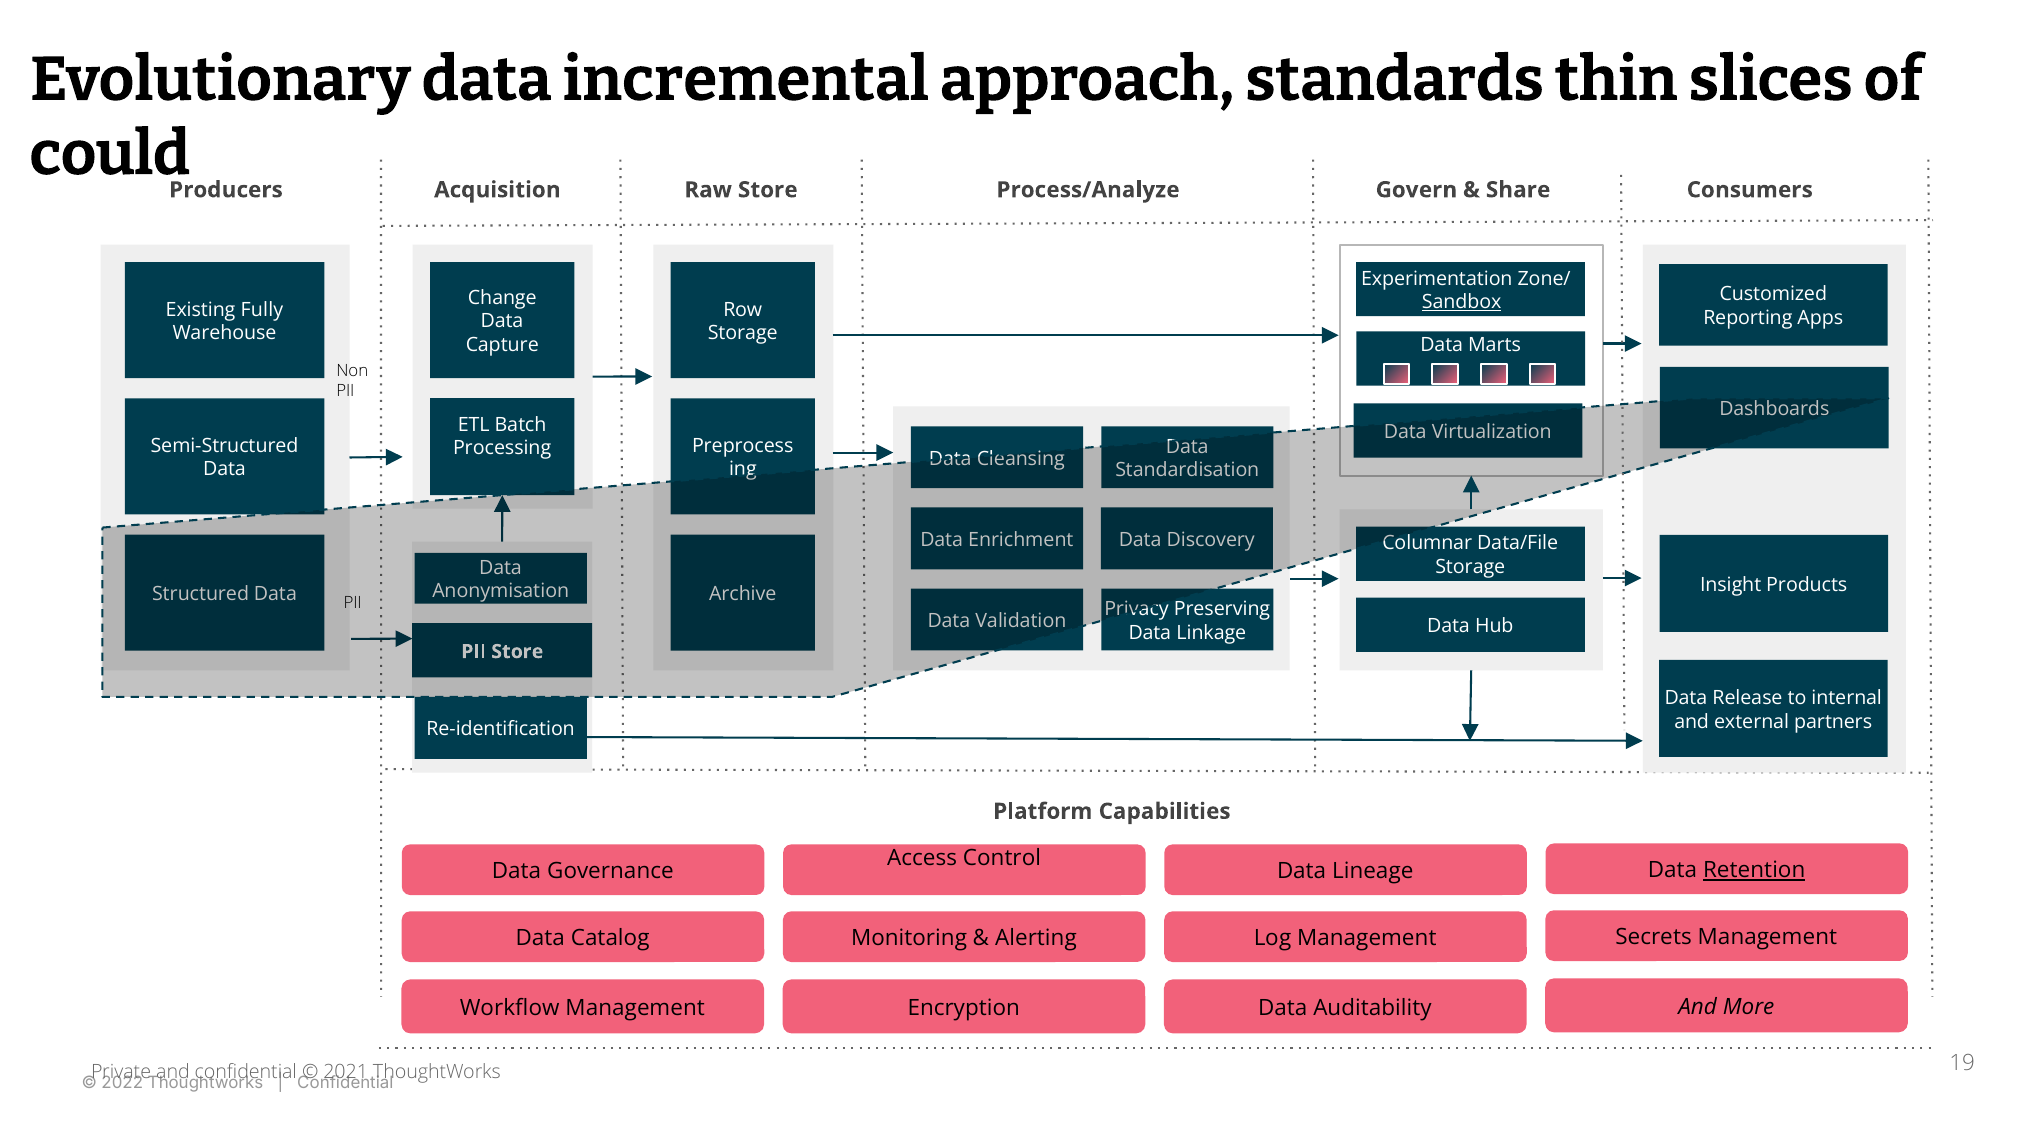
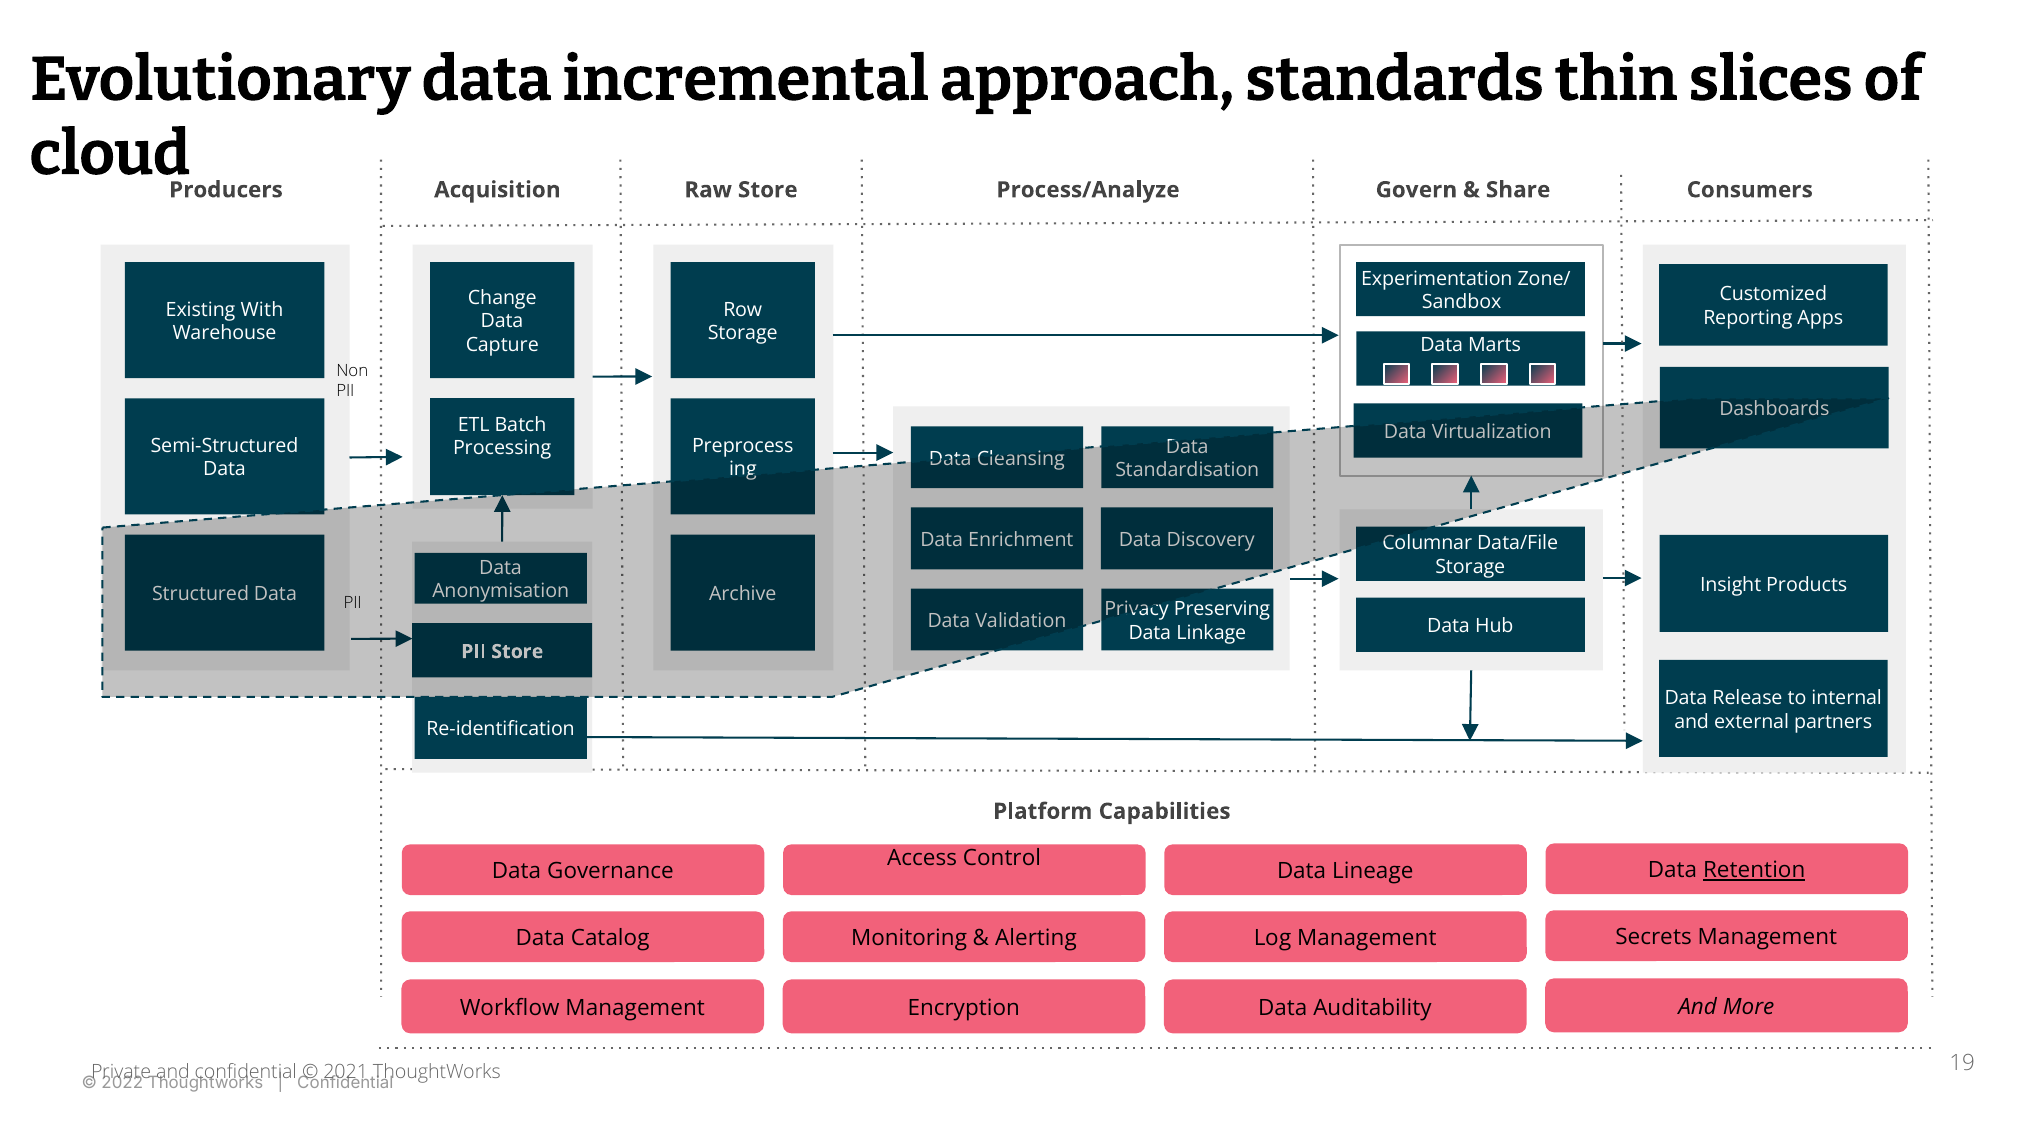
could: could -> cloud (110, 154)
Sandbox underline: present -> none (1462, 302)
Fully: Fully -> With (262, 310)
